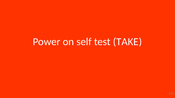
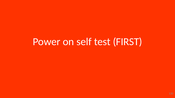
TAKE: TAKE -> FIRST (128, 42)
